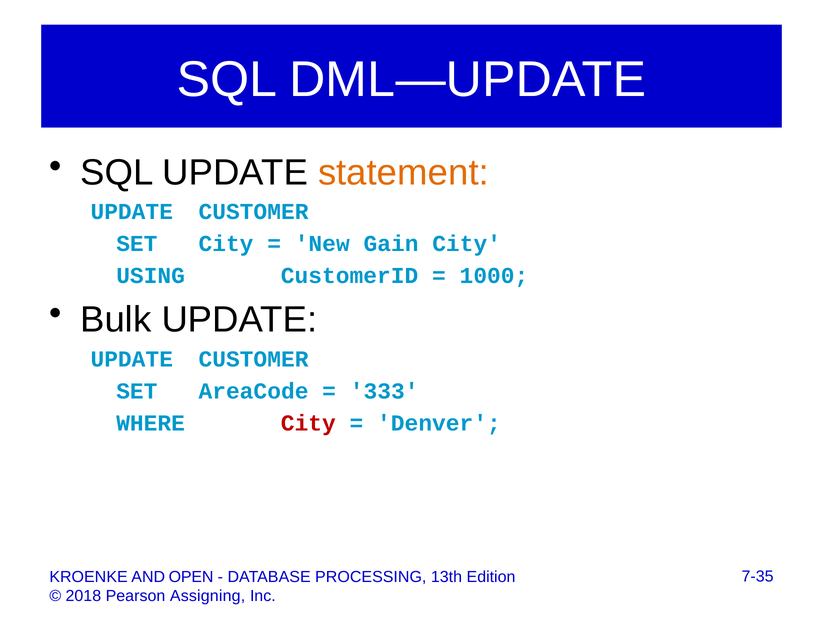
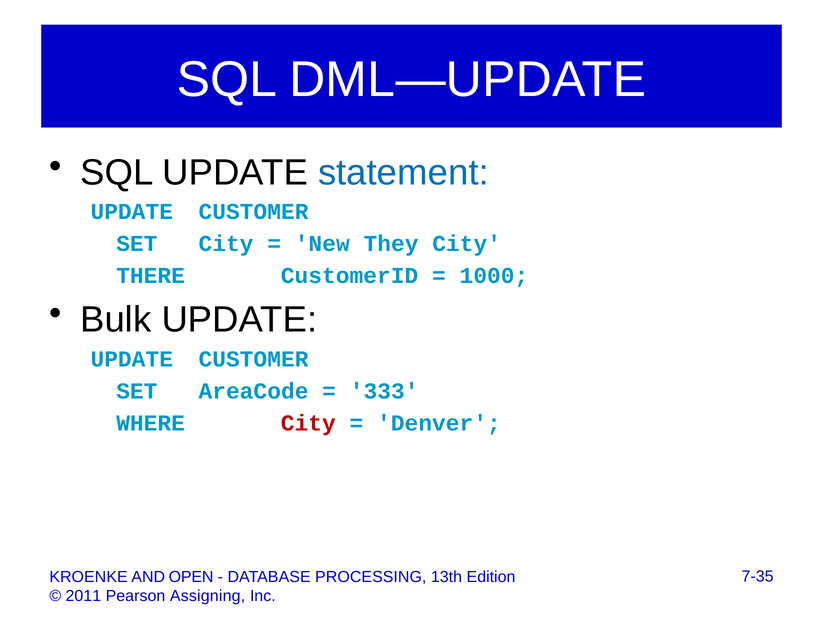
statement colour: orange -> blue (403, 173)
Gain: Gain -> They (391, 244)
USING: USING -> THERE (151, 276)
2018: 2018 -> 2011 (83, 596)
